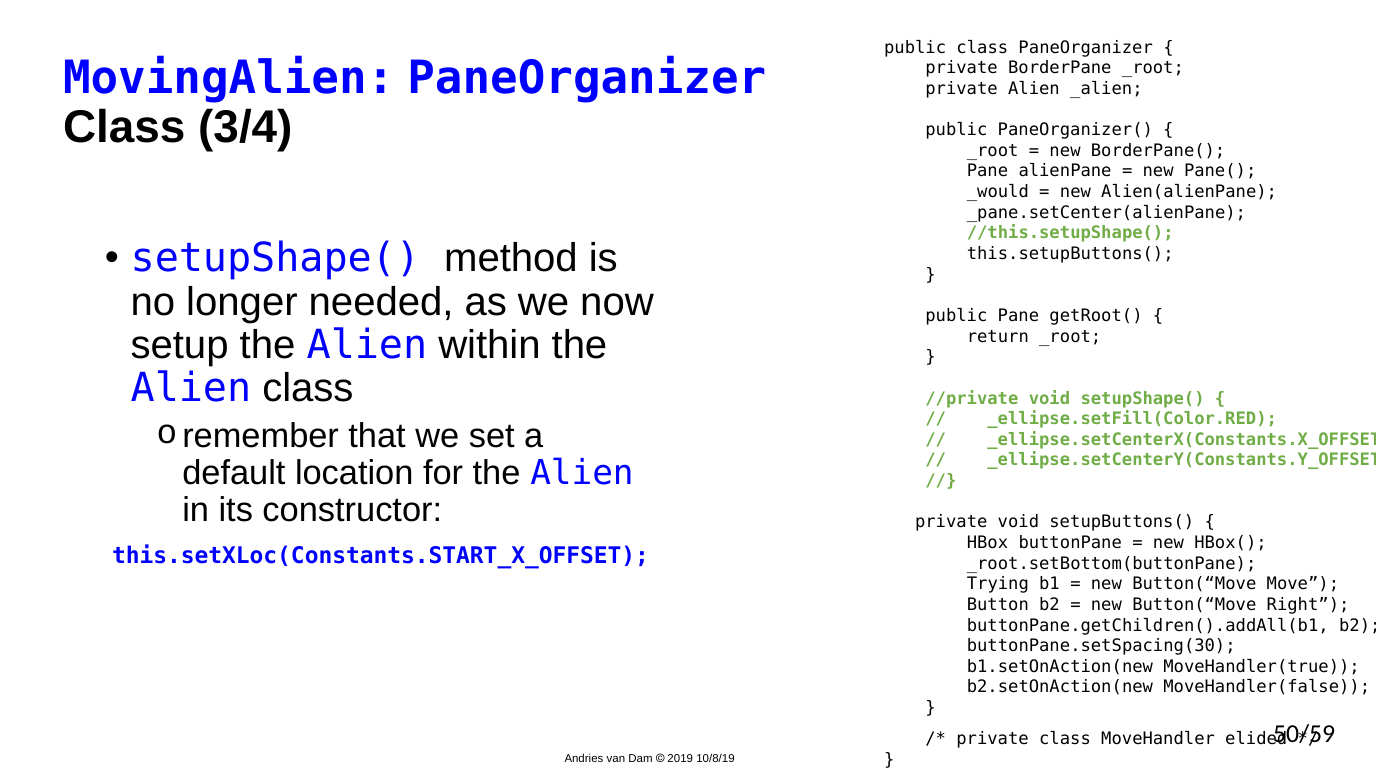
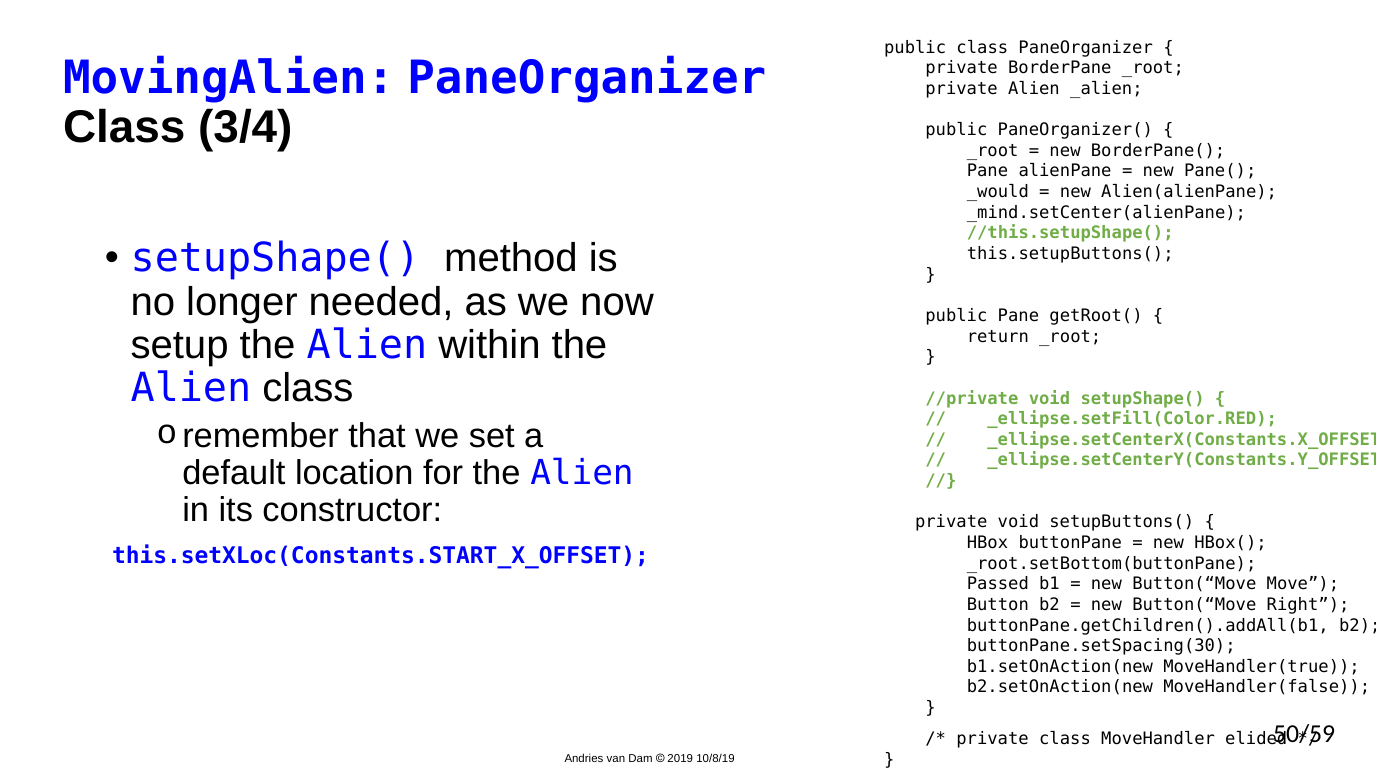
_pane.setCenter(alienPane: _pane.setCenter(alienPane -> _mind.setCenter(alienPane (1106, 213)
Trying: Trying -> Passed (998, 584)
